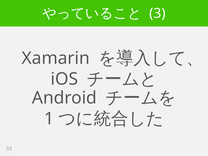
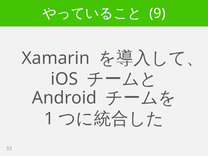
3: 3 -> 9 (157, 13)
